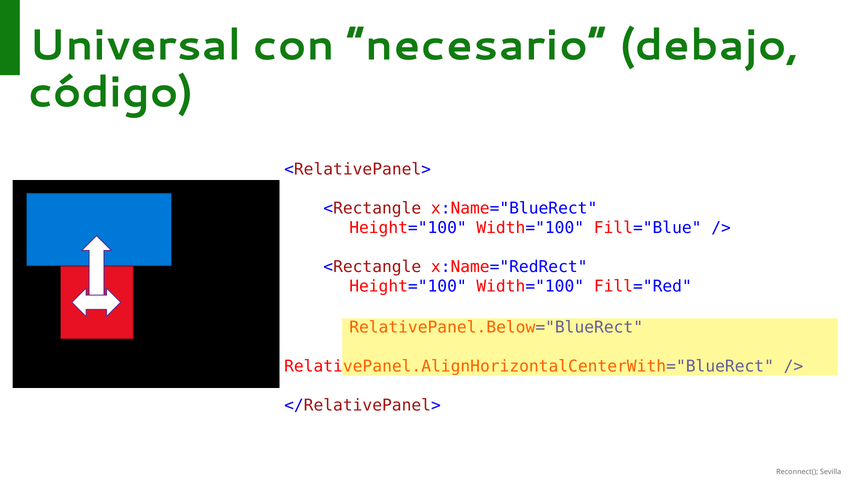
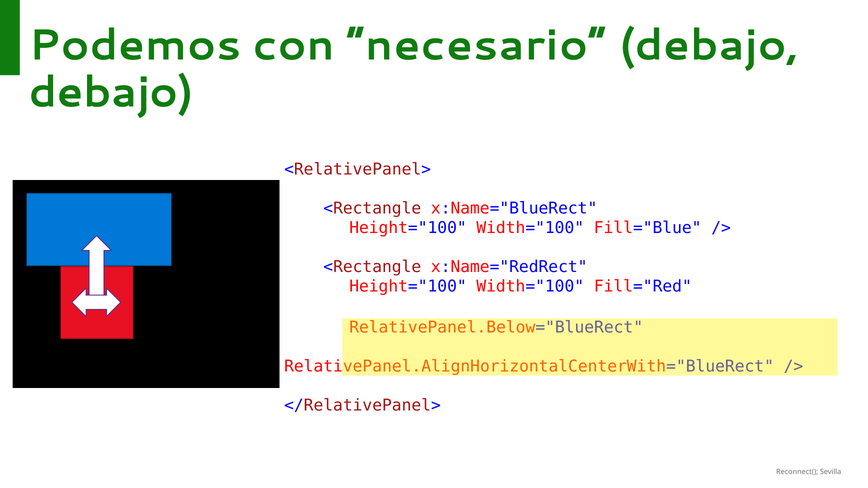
Universal: Universal -> Podemos (135, 46)
código: código -> debajo (111, 93)
